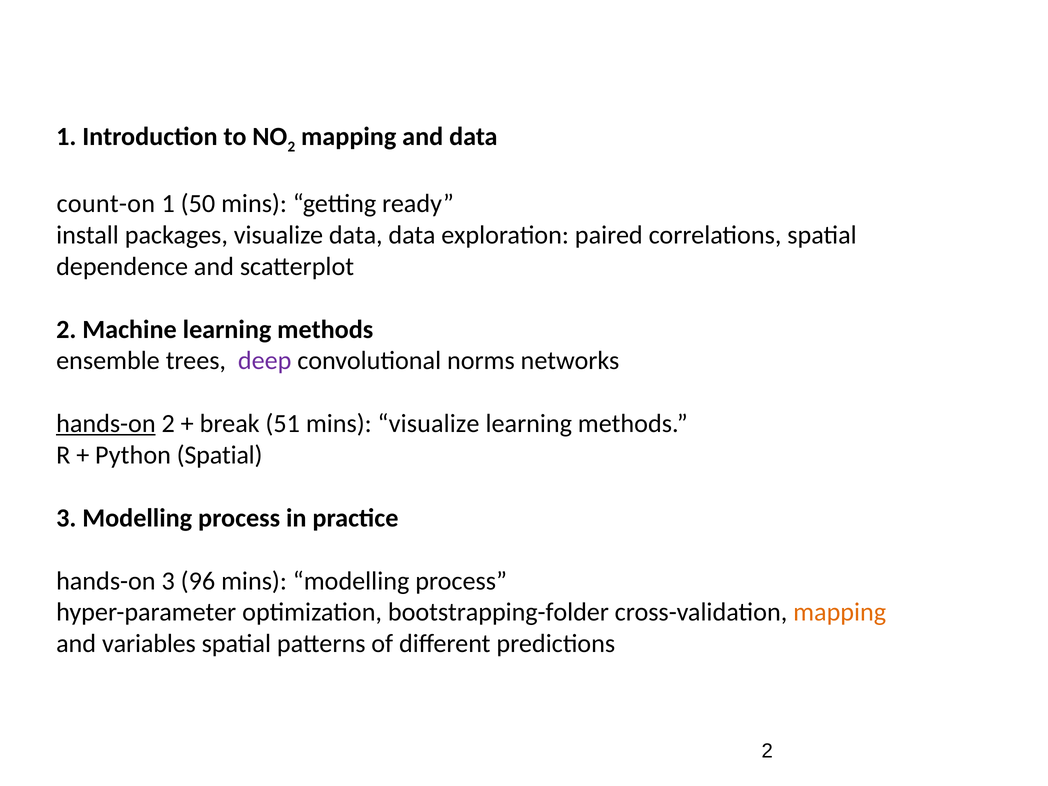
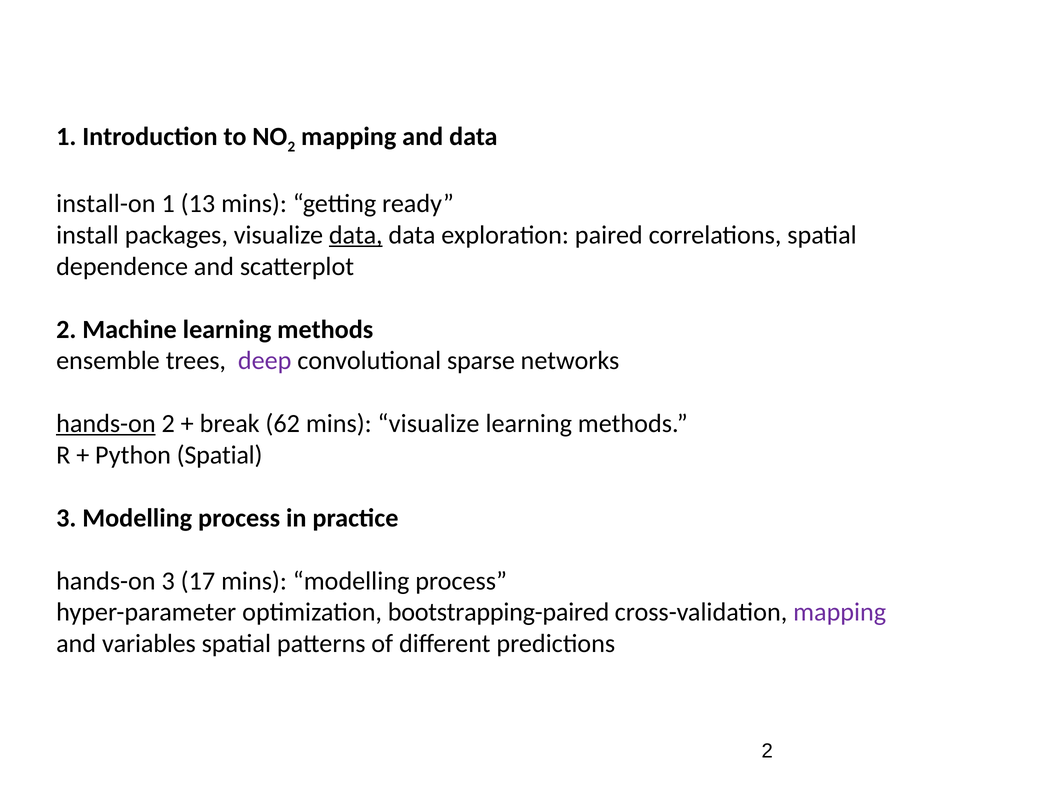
count-on: count-on -> install-on (106, 204)
50: 50 -> 13 (198, 204)
data underline: none -> present (356, 235)
norms: norms -> sparse (481, 361)
51: 51 -> 62 (283, 424)
96: 96 -> 17 (198, 581)
bootstrapping-folder: bootstrapping-folder -> bootstrapping-paired (499, 612)
mapping colour: orange -> purple (840, 612)
